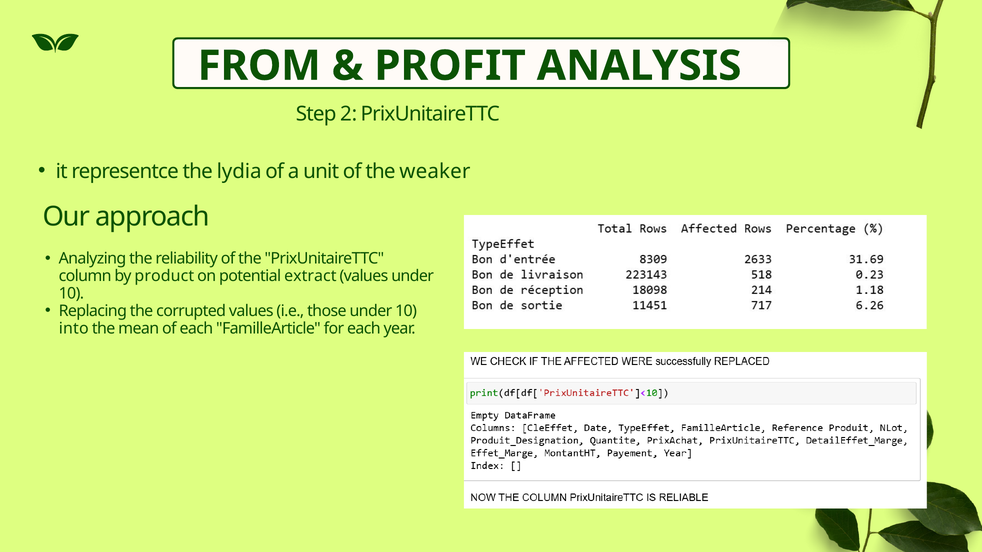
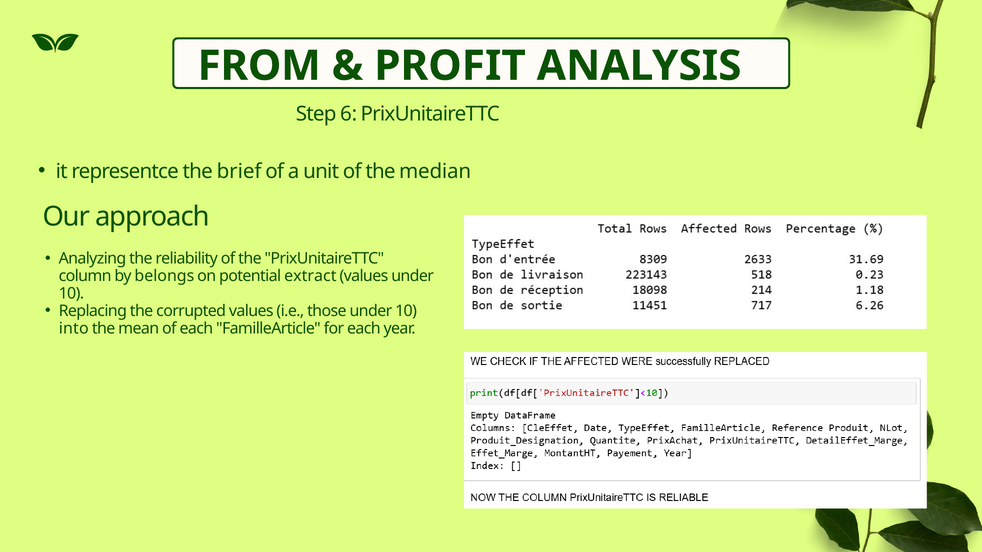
2: 2 -> 6 (349, 114)
lydia: lydia -> brief (239, 171)
weaker: weaker -> median (435, 171)
product: product -> belongs (164, 276)
